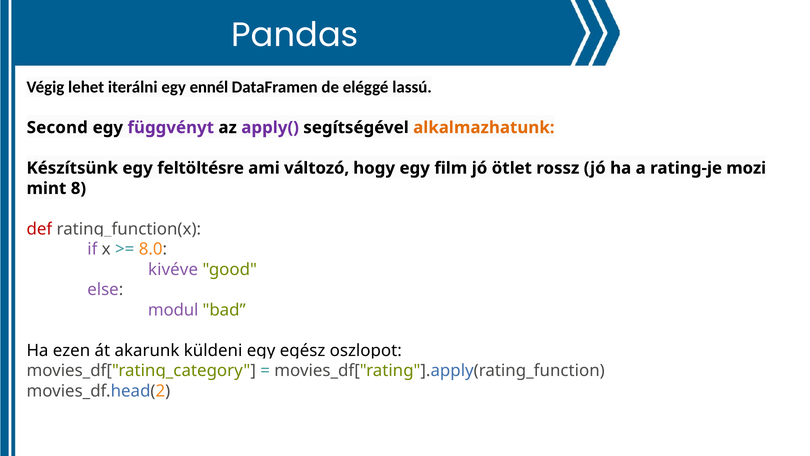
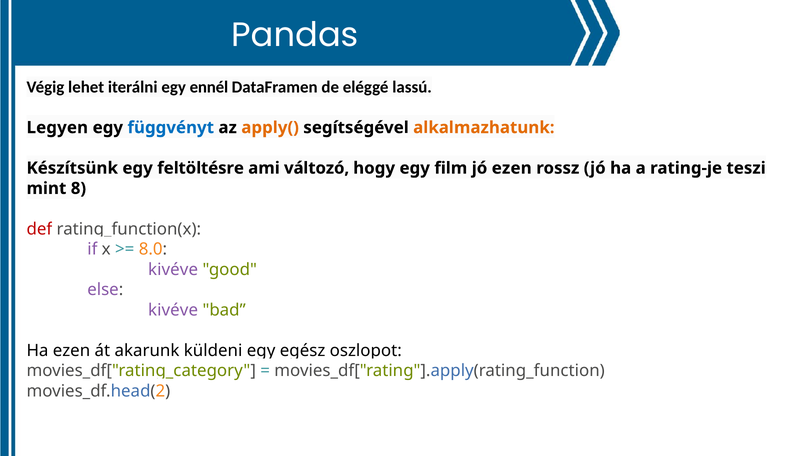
Second: Second -> Legyen (57, 127)
függvényt colour: purple -> blue (171, 127)
apply( colour: purple -> orange (270, 127)
jó ötlet: ötlet -> ezen (512, 168)
mozi: mozi -> teszi (746, 168)
modul: modul -> kivéve (173, 310)
